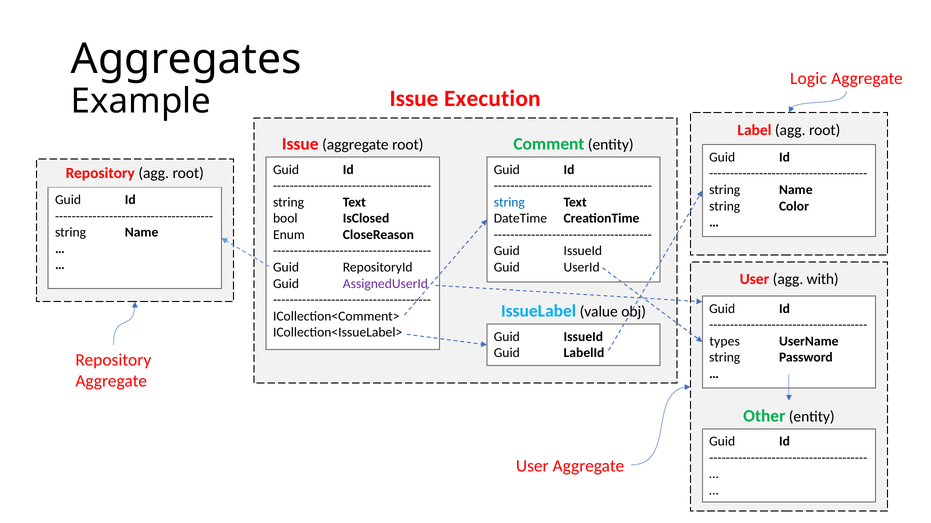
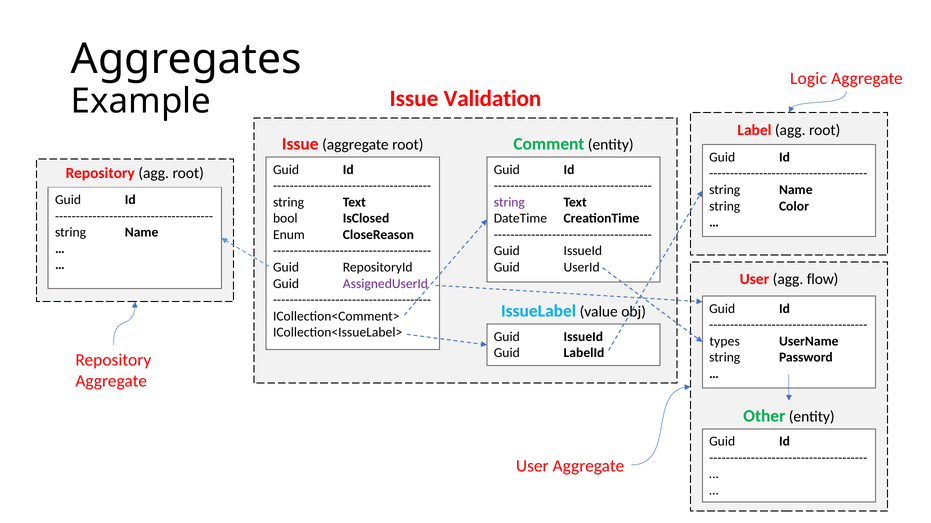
Execution: Execution -> Validation (493, 99)
string colour: blue -> purple (509, 202)
with: with -> flow (823, 280)
